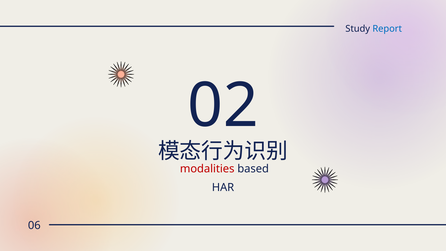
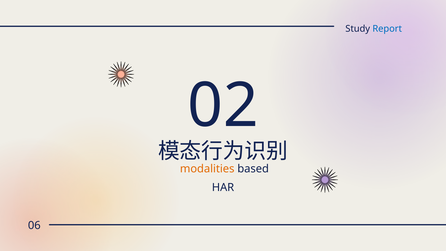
modalities colour: red -> orange (207, 169)
